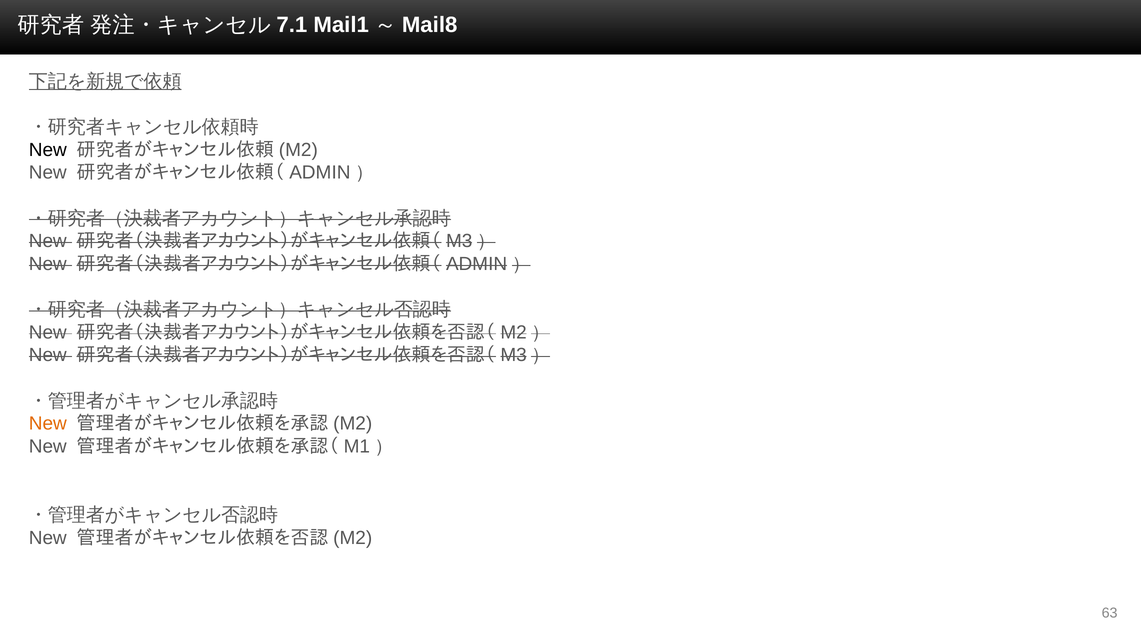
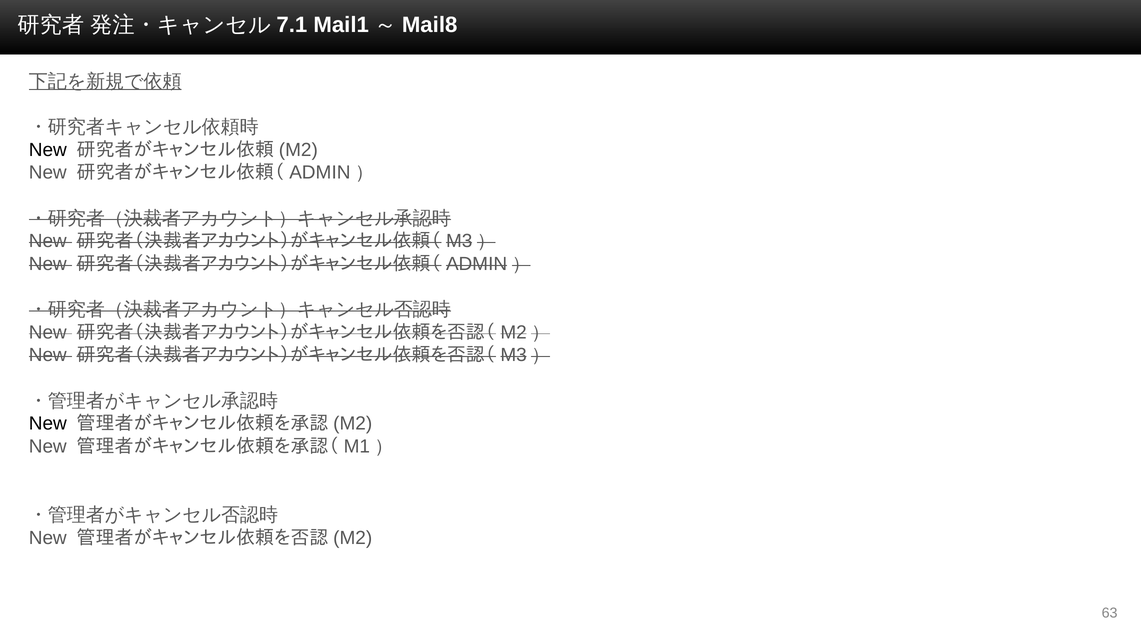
New colour: orange -> black (48, 424)
